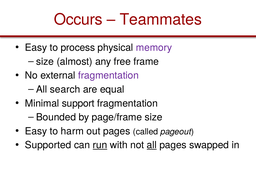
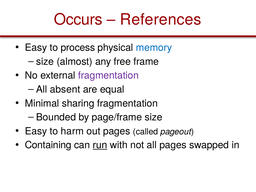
Teammates: Teammates -> References (161, 19)
memory colour: purple -> blue (154, 48)
search: search -> absent (65, 89)
support: support -> sharing (78, 103)
Supported: Supported -> Containing (48, 145)
all underline: present -> none (152, 145)
